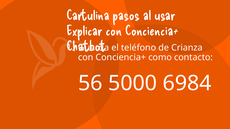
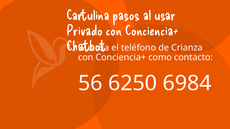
Explicar: Explicar -> Privado (85, 31)
5000: 5000 -> 6250 (133, 83)
